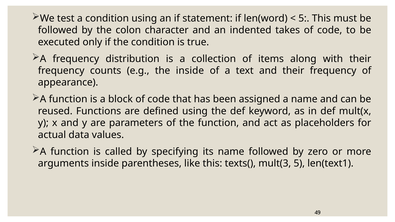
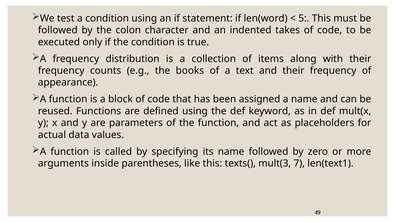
the inside: inside -> books (190, 71)
mult(3 5: 5 -> 7 (299, 164)
